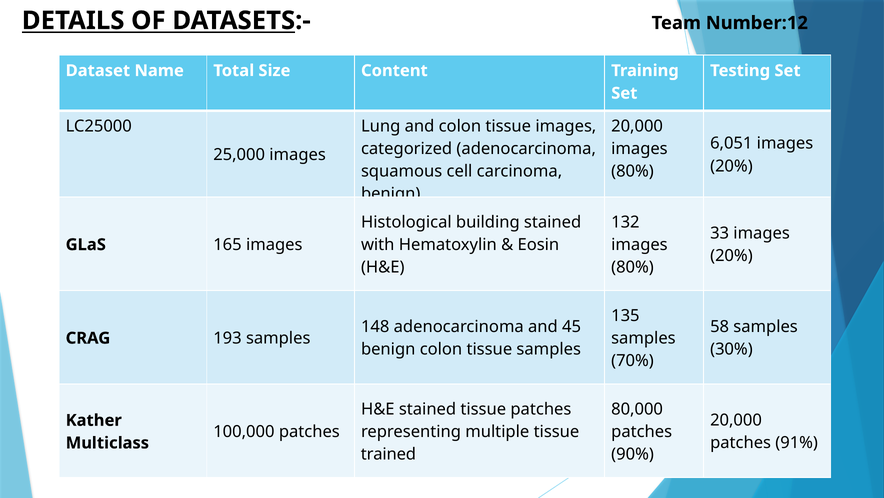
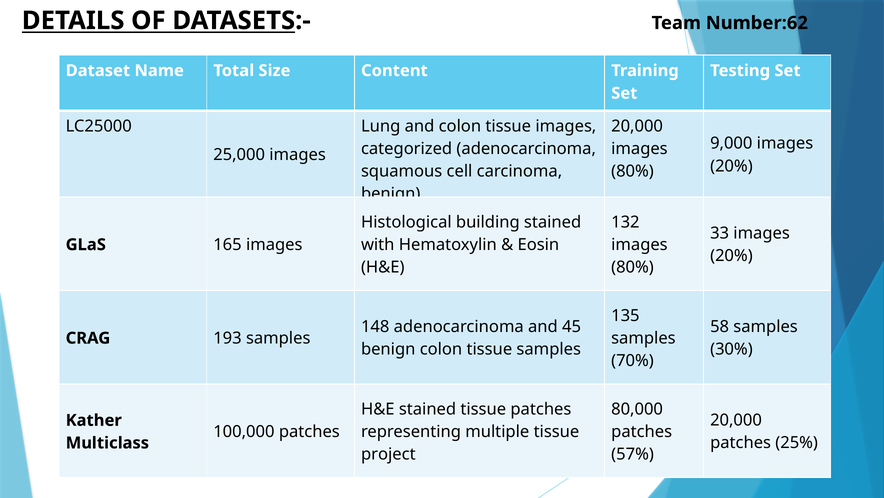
Number:12: Number:12 -> Number:62 (757, 23)
6,051: 6,051 -> 9,000 (731, 143)
91%: 91% -> 25% (797, 442)
trained: trained -> project (388, 454)
90%: 90% -> 57% (633, 454)
